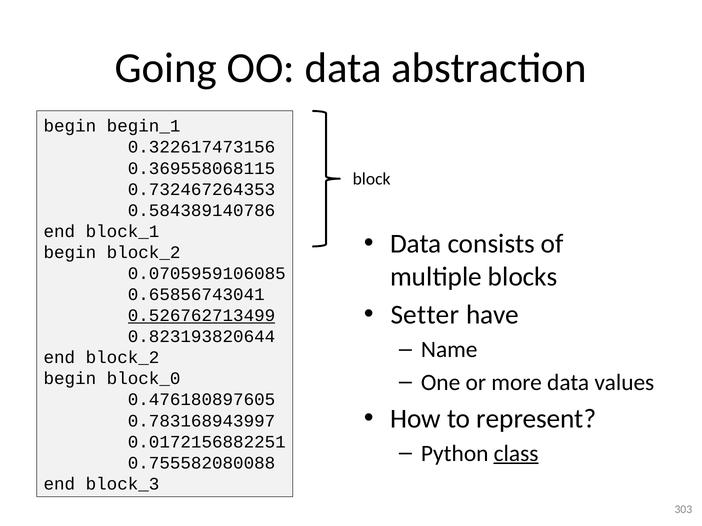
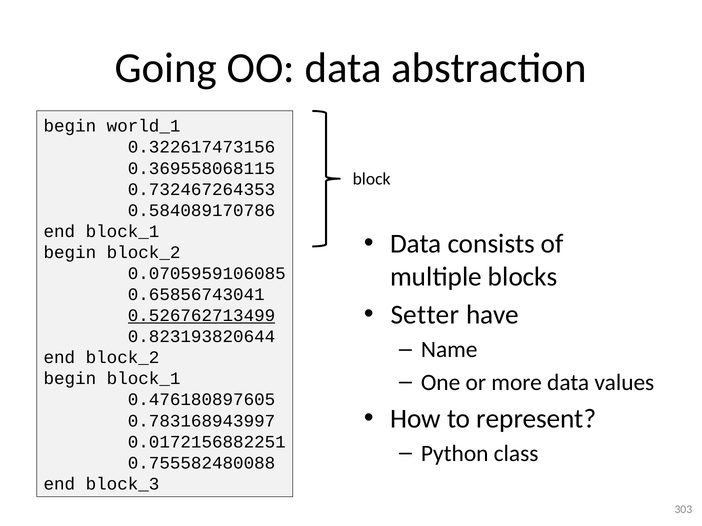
begin_1: begin_1 -> world_1 (144, 126)
0.584389140786: 0.584389140786 -> 0.584089170786 (202, 211)
begin block_0: block_0 -> block_1 (144, 379)
class underline: present -> none (516, 454)
0.755582080088: 0.755582080088 -> 0.755582480088 (202, 463)
